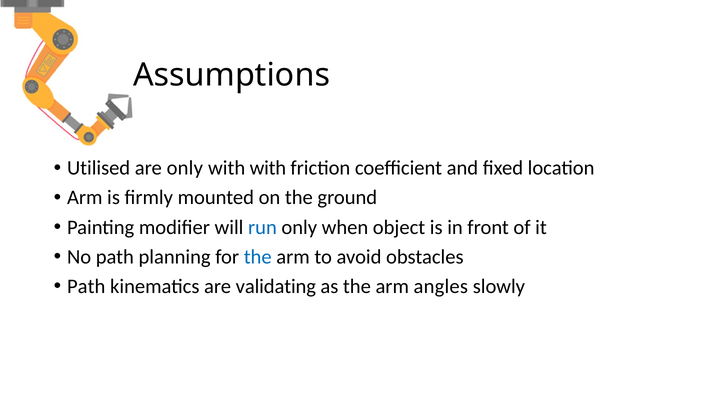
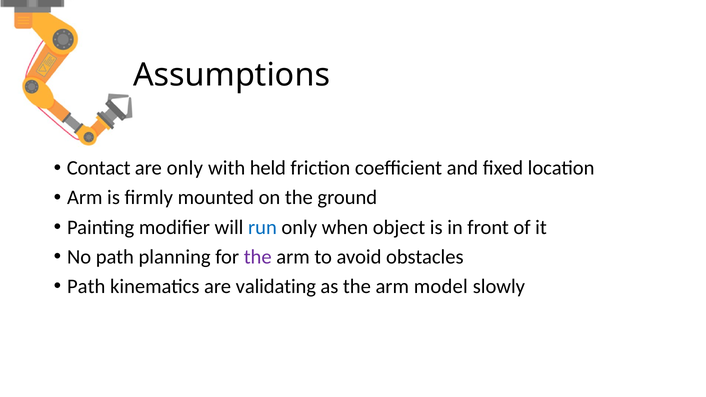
Utilised: Utilised -> Contact (99, 168)
with with: with -> held (268, 168)
the colour: blue -> purple (258, 257)
angles: angles -> model (441, 287)
